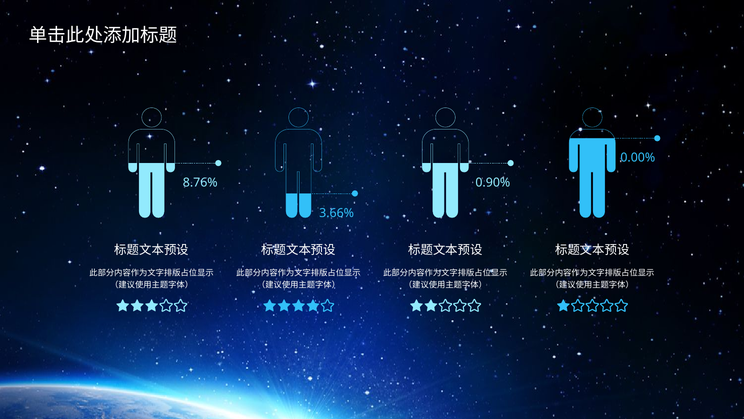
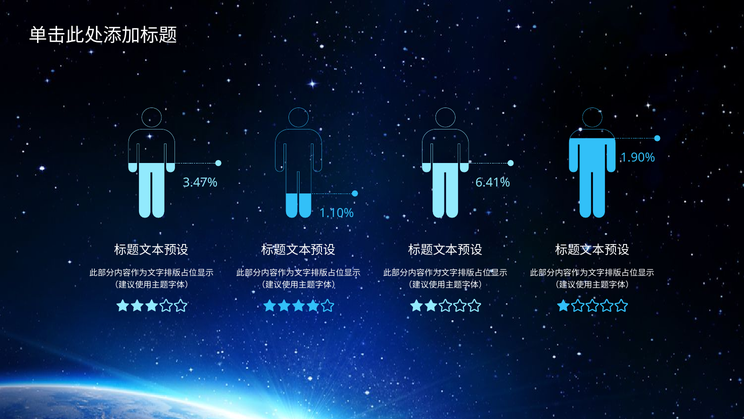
0.00%: 0.00% -> 1.90% (638, 158)
8.76%: 8.76% -> 3.47% (200, 183)
0.90%: 0.90% -> 6.41% (493, 183)
3.66%: 3.66% -> 1.10% (337, 213)
